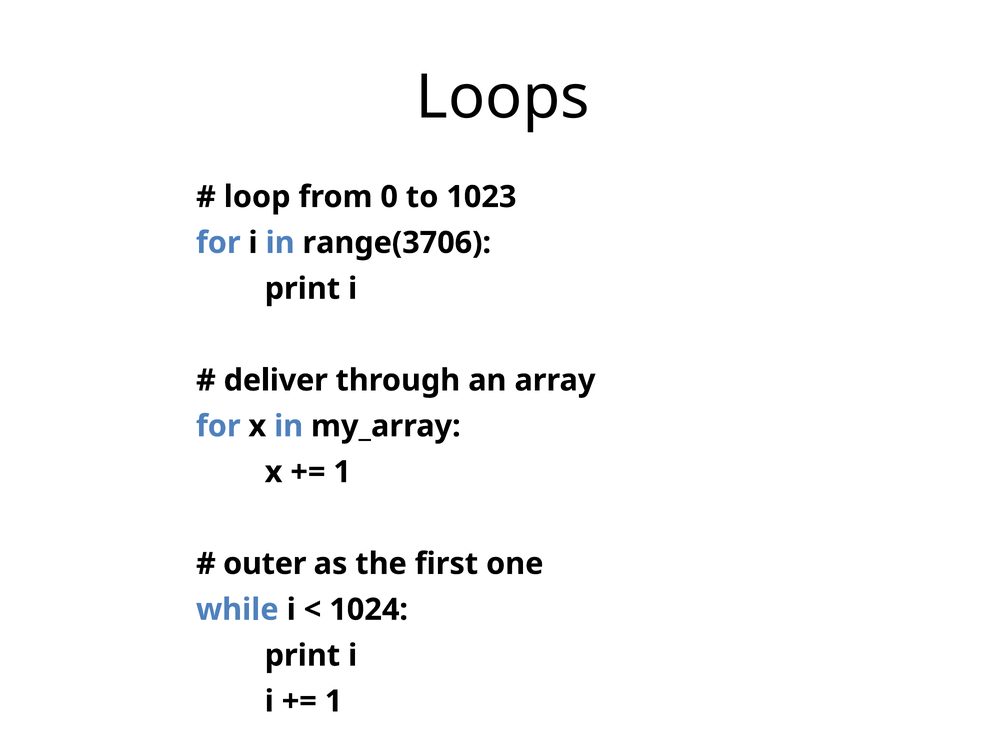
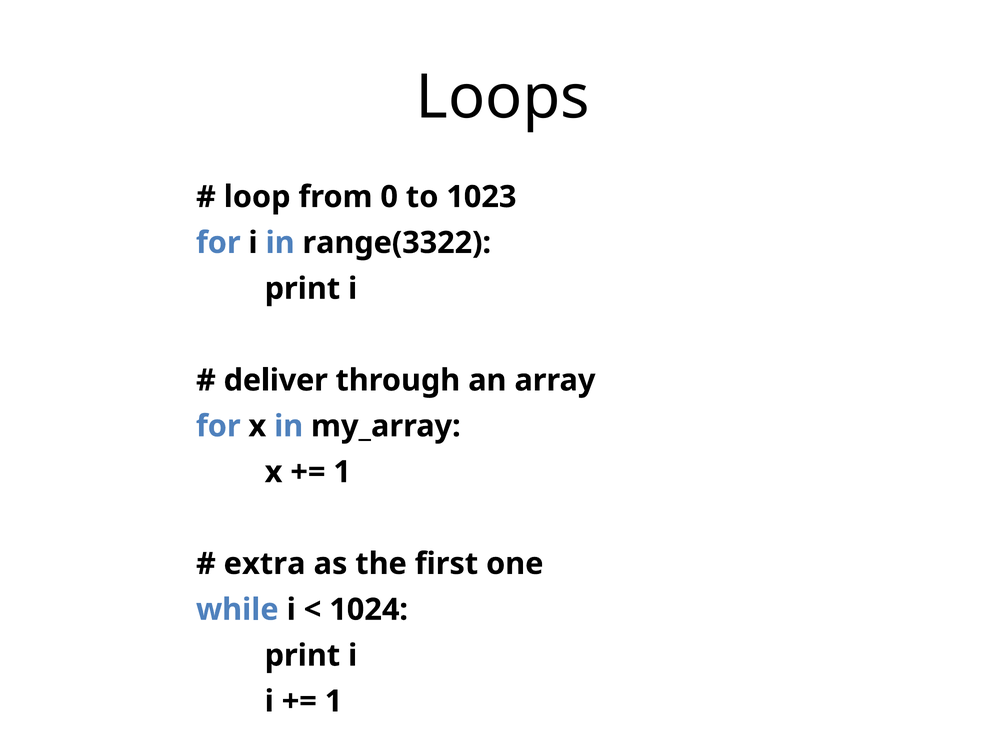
range(3706: range(3706 -> range(3322 (397, 243)
outer: outer -> extra (265, 563)
